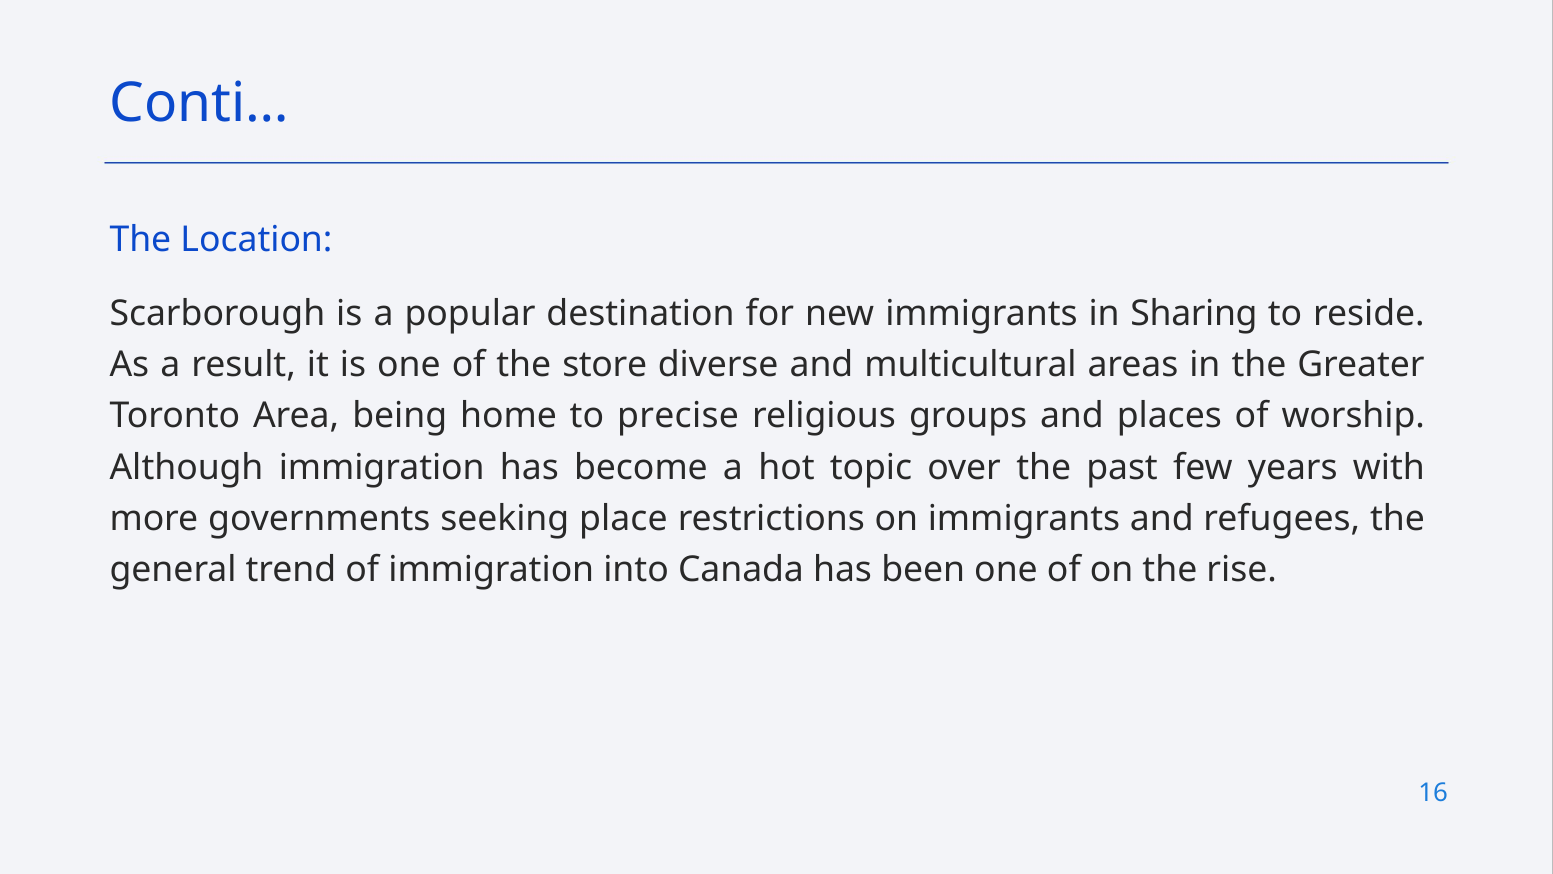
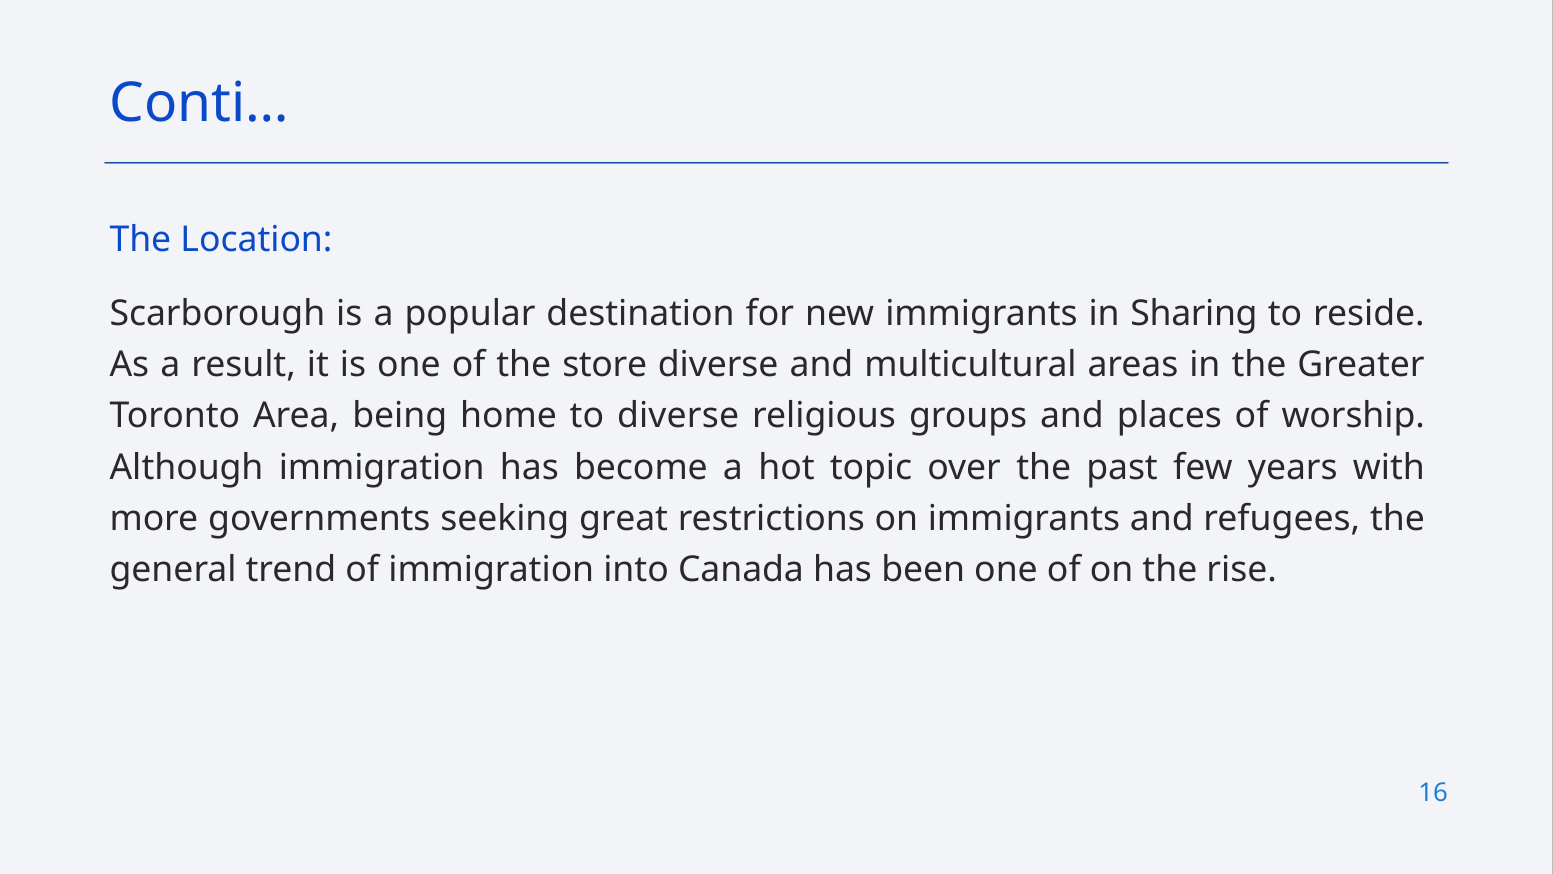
to precise: precise -> diverse (678, 416)
place: place -> great (624, 518)
